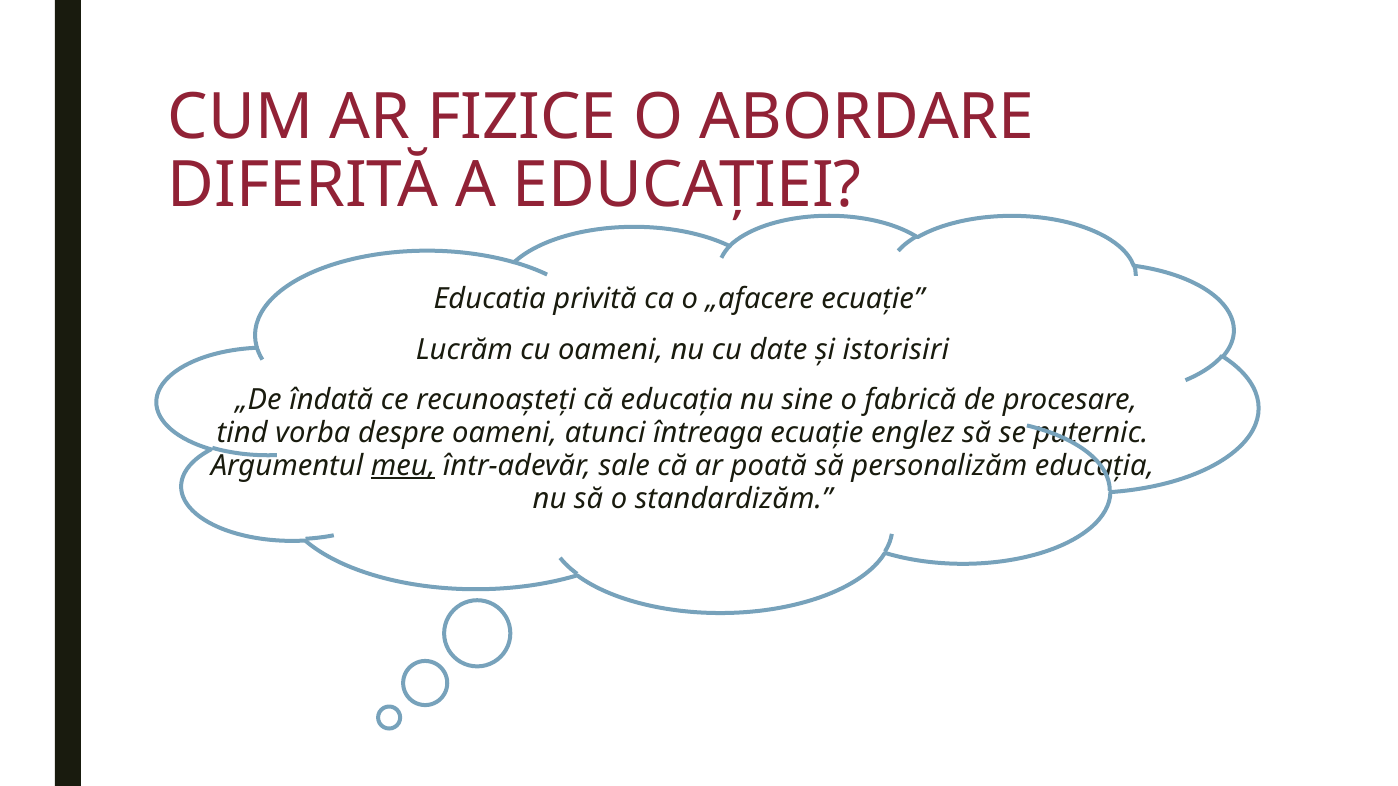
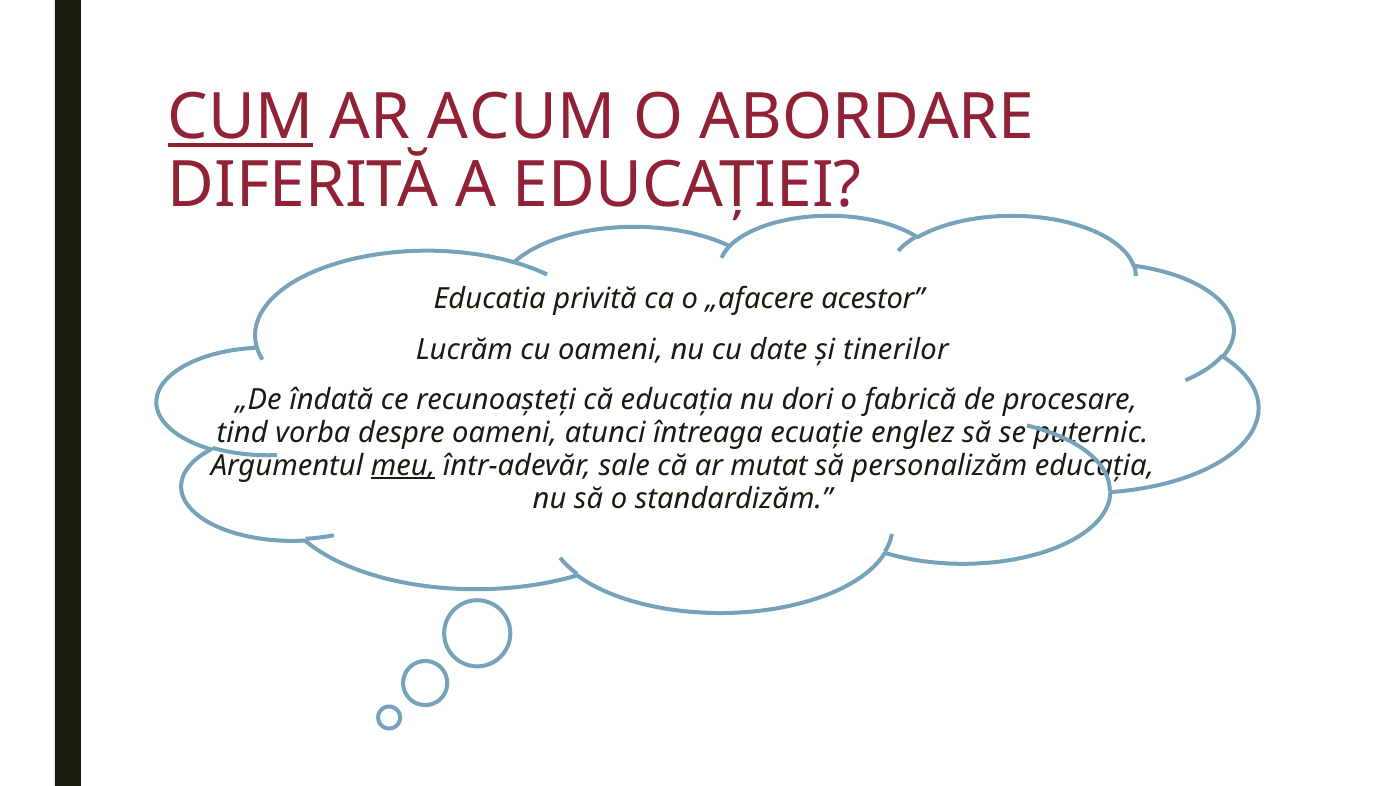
CUM underline: none -> present (240, 117)
FIZICE: FIZICE -> ACUM (522, 117)
„afacere ecuație: ecuație -> acestor (873, 300)
istorisiri: istorisiri -> tinerilor (896, 350)
sine: sine -> dori (807, 400)
poată: poată -> mutat (769, 466)
